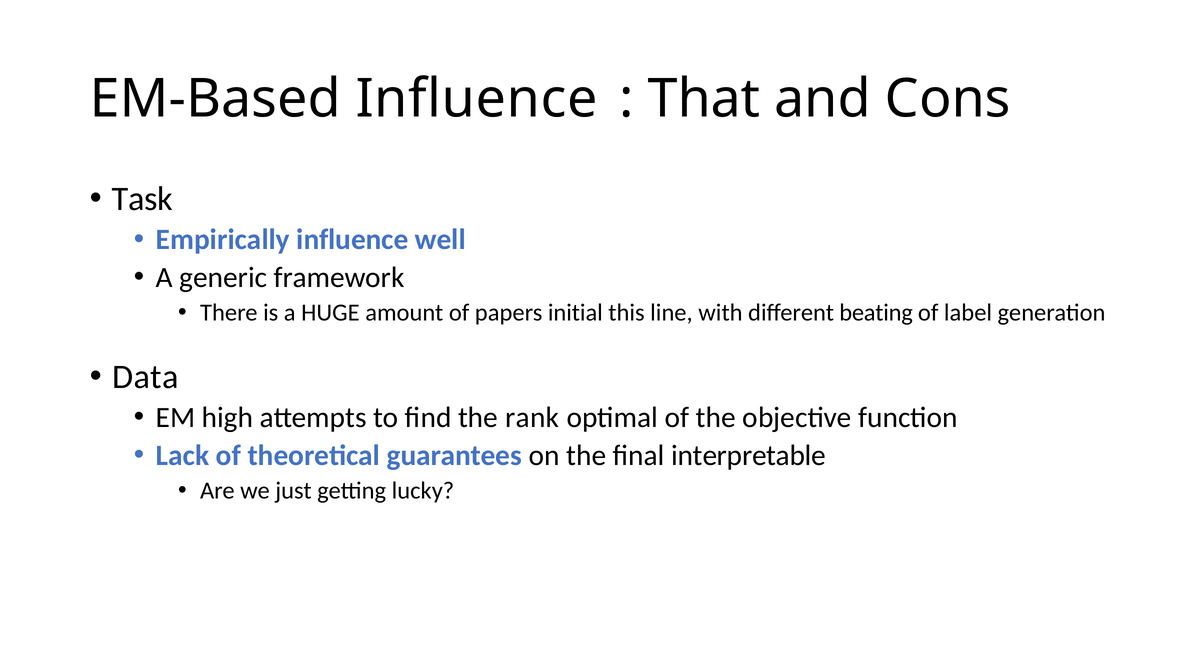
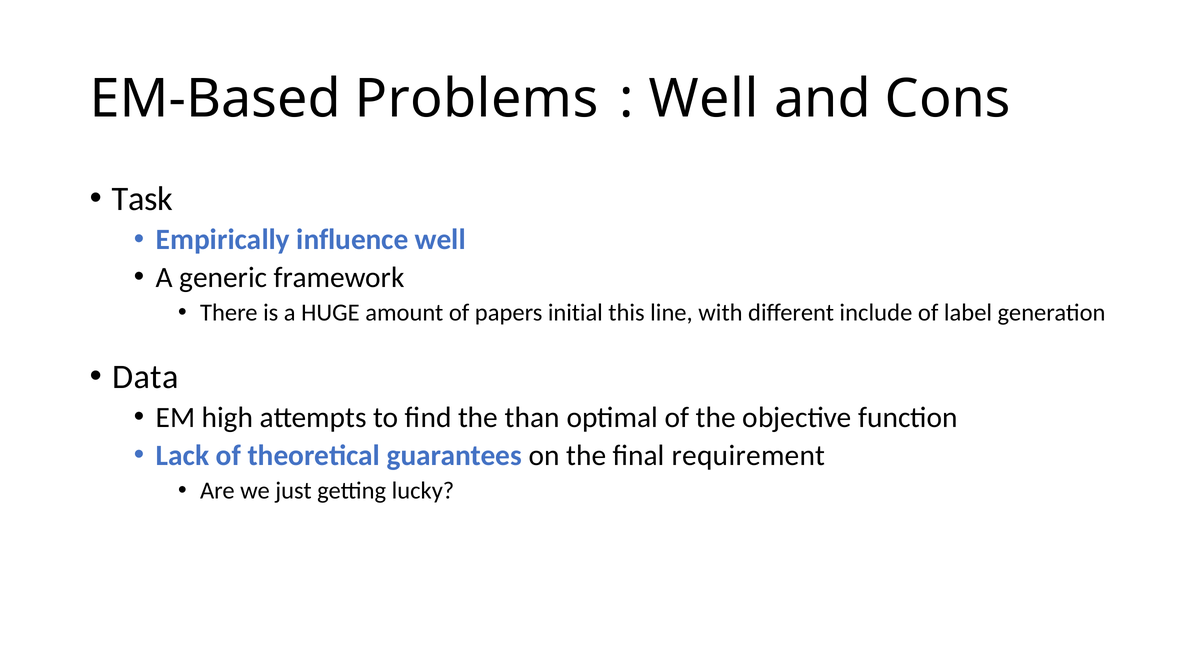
EM-Based Influence: Influence -> Problems (477, 99)
That: That -> Well (704, 99)
beating: beating -> include (876, 313)
rank: rank -> than (532, 417)
interpretable: interpretable -> requirement (748, 455)
